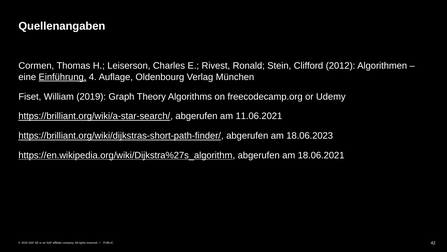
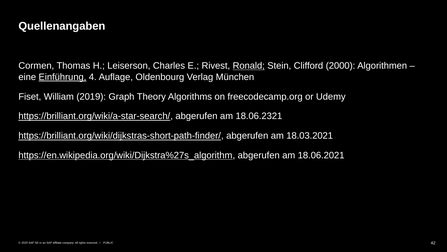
Ronald underline: none -> present (249, 66)
2012: 2012 -> 2000 (341, 66)
11.06.2021: 11.06.2021 -> 18.06.2321 (259, 116)
18.06.2023: 18.06.2023 -> 18.03.2021 (310, 135)
